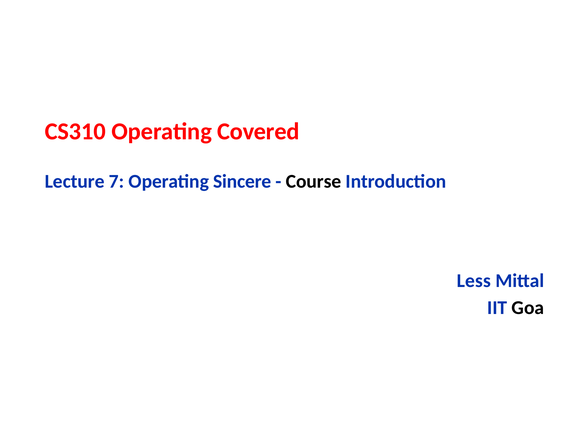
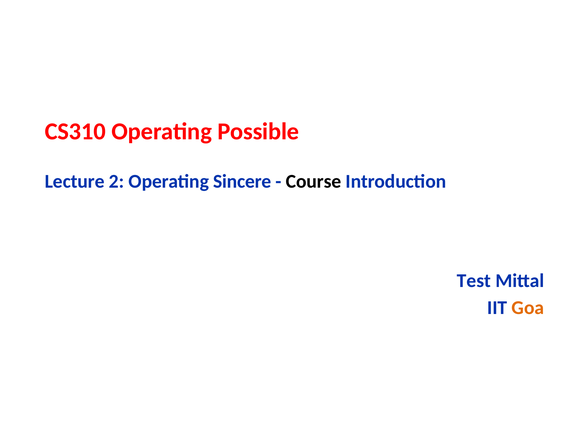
Covered: Covered -> Possible (258, 131)
7: 7 -> 2 (117, 181)
Less: Less -> Test (474, 281)
Goa colour: black -> orange (528, 308)
